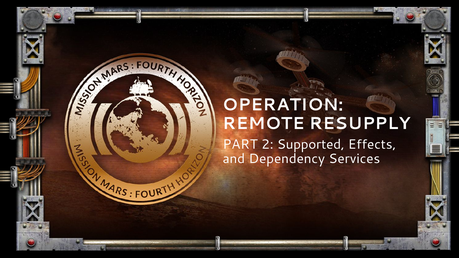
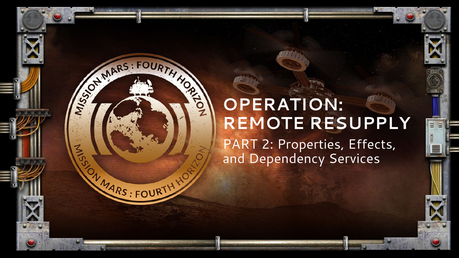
Supported: Supported -> Properties (311, 145)
